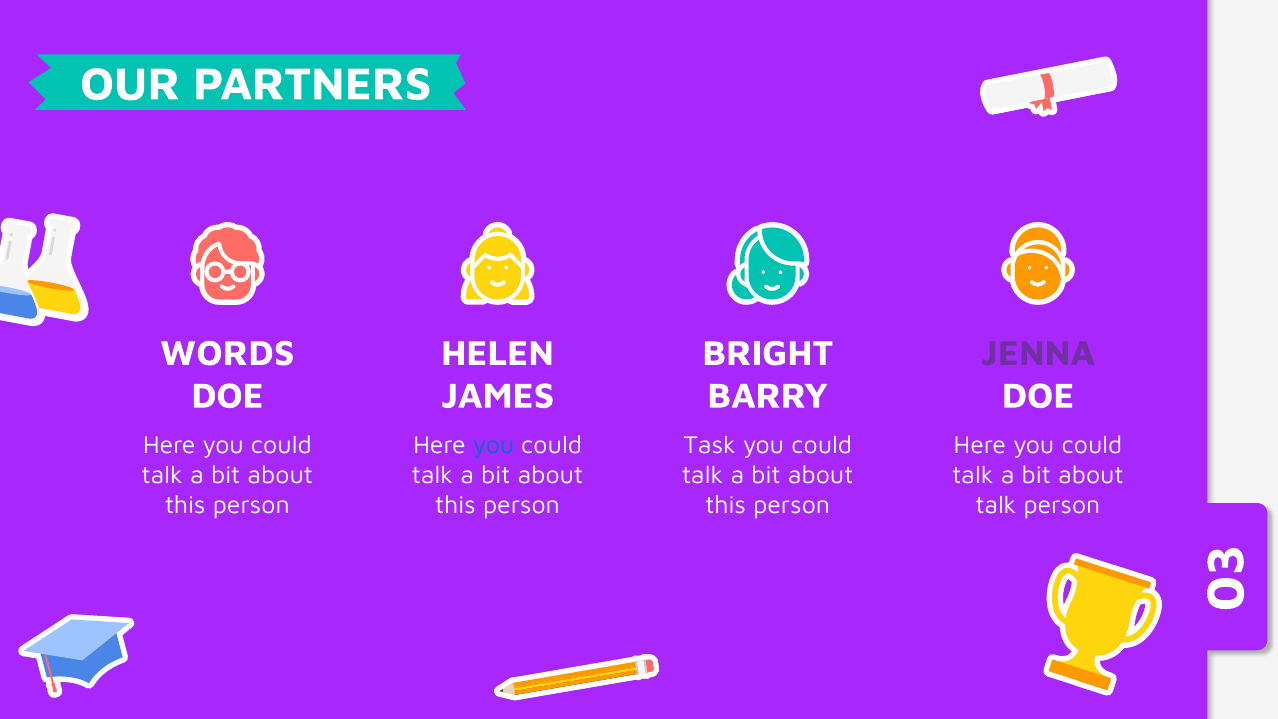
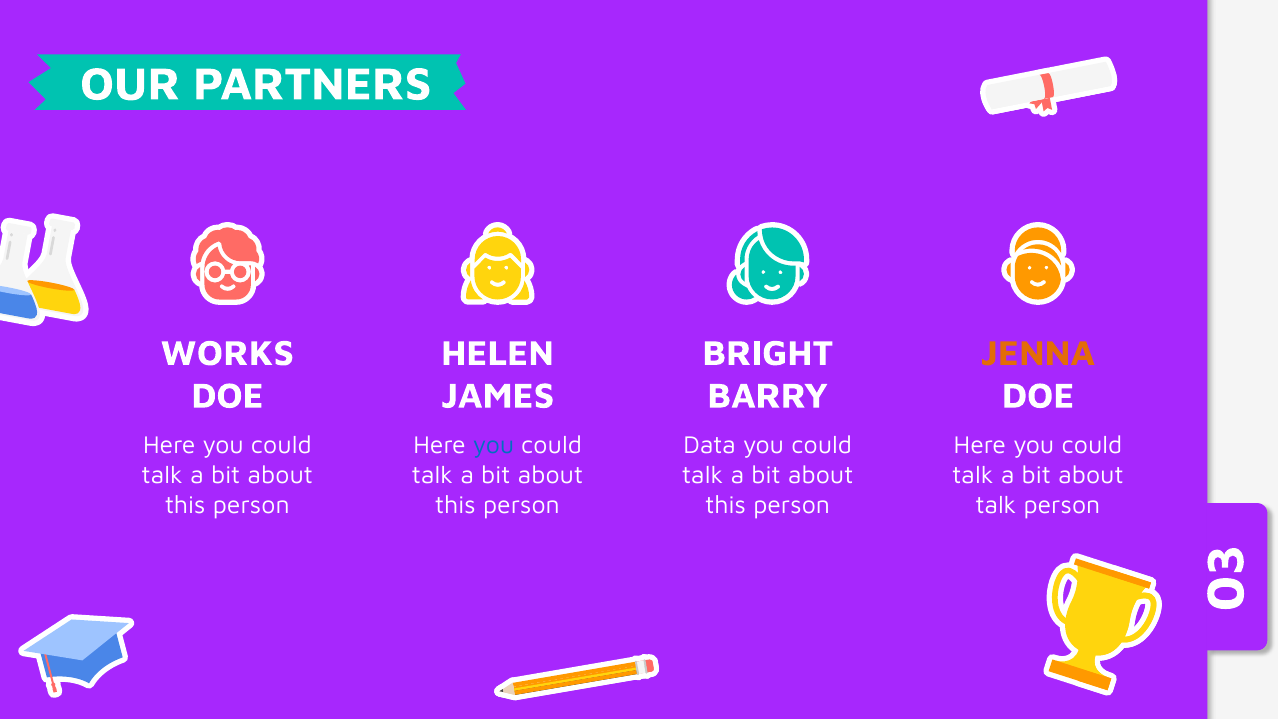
WORDS: WORDS -> WORKS (227, 353)
JENNA colour: purple -> orange (1038, 353)
Task: Task -> Data (710, 446)
